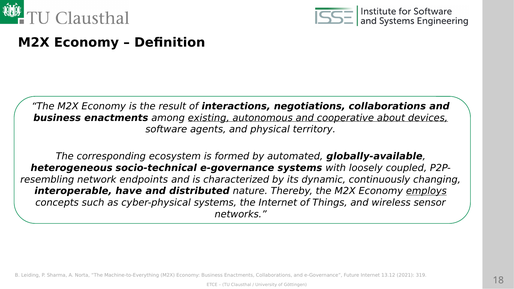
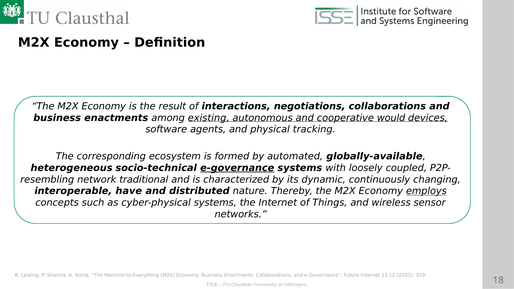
about: about -> would (391, 118)
territory: territory -> tracking (314, 129)
e-governance underline: none -> present (237, 168)
endpoints: endpoints -> traditional (144, 180)
